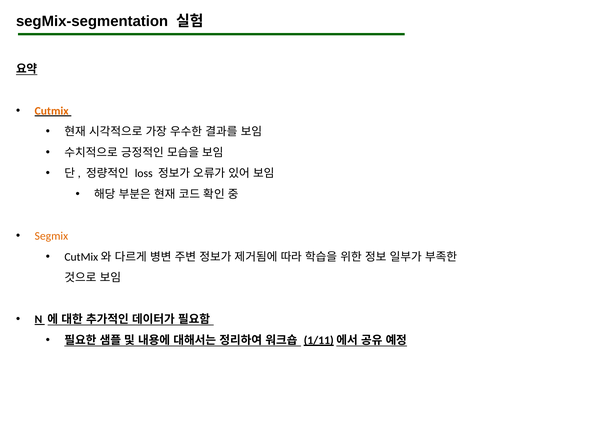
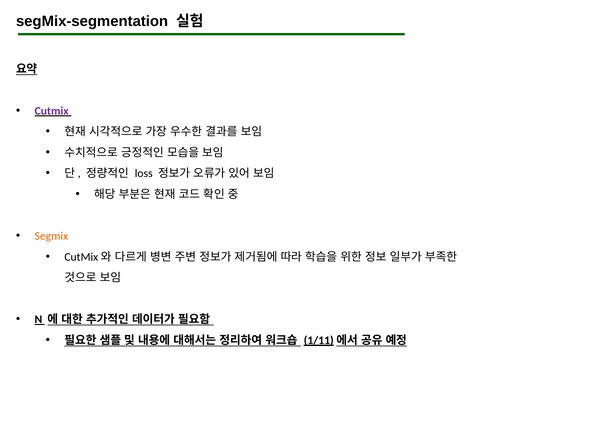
Cutmix colour: orange -> purple (52, 111)
